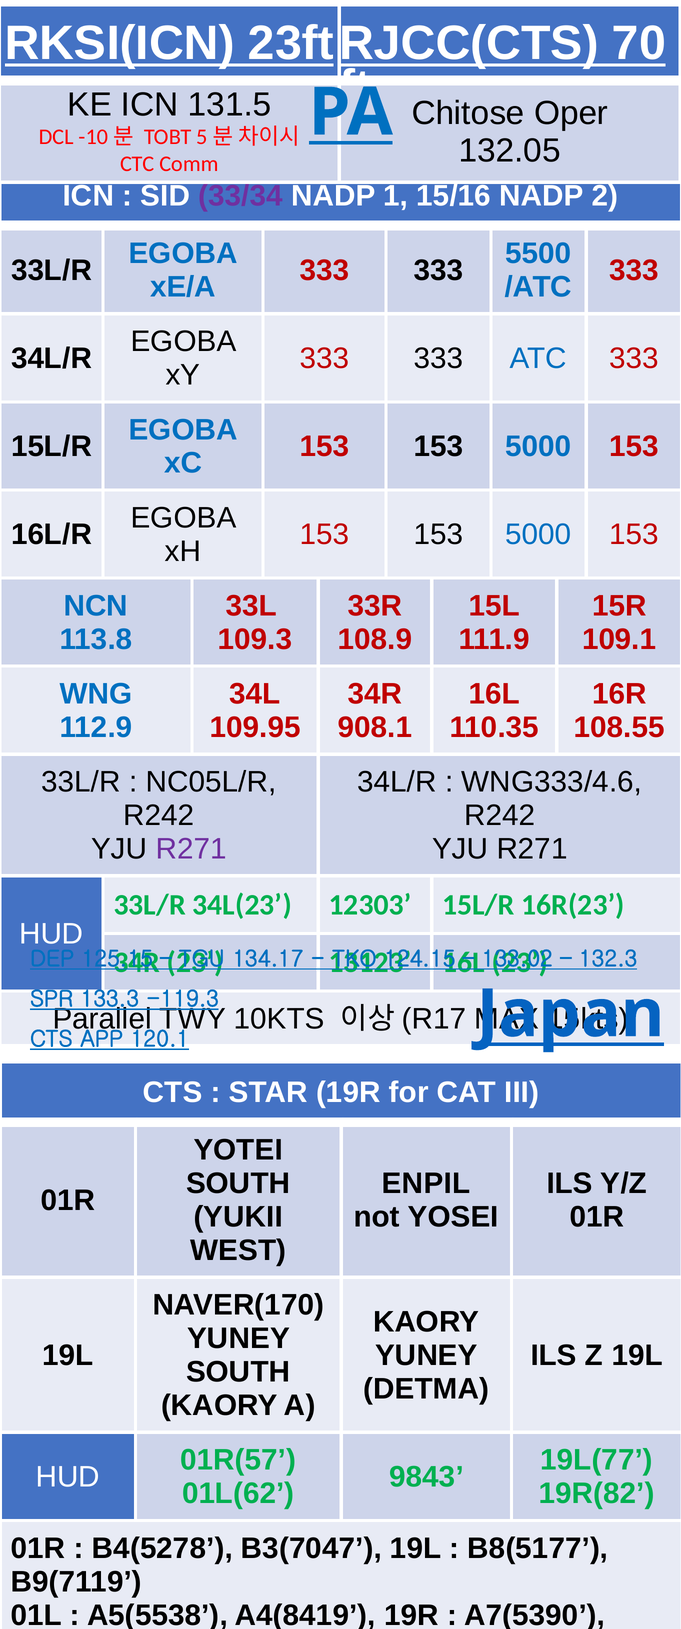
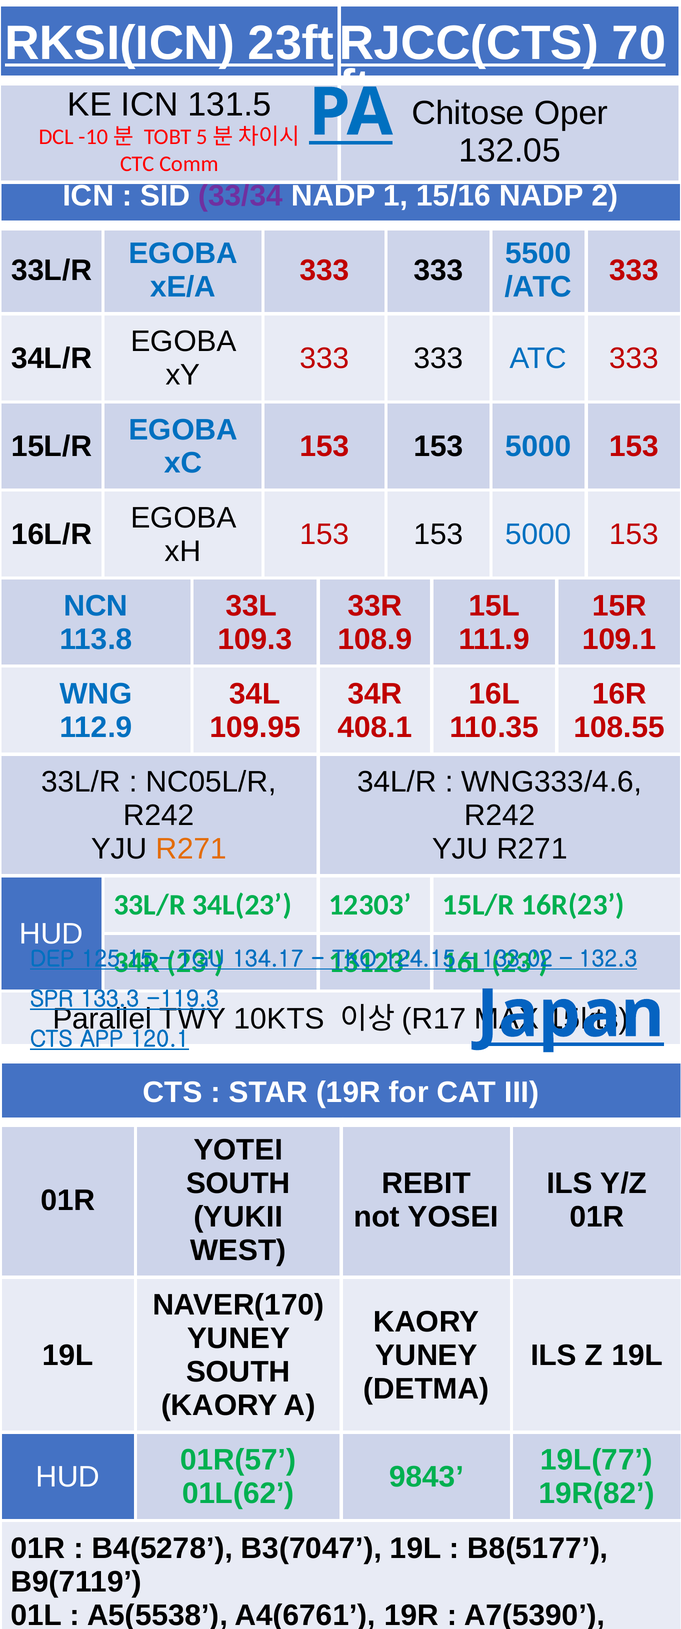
908.1: 908.1 -> 408.1 (375, 728)
R271 colour: purple -> orange (191, 849)
ENPIL: ENPIL -> REBIT (426, 1184)
A4(8419: A4(8419 -> A4(6761 (305, 1616)
